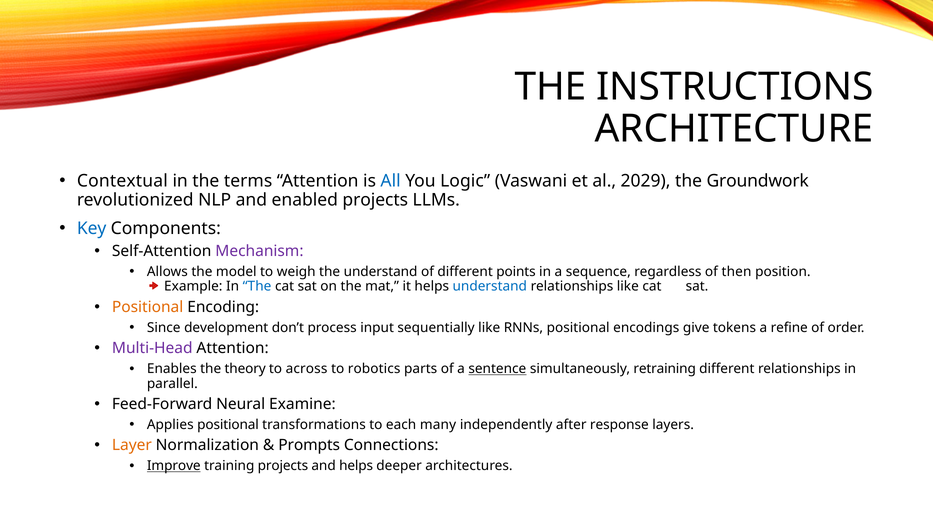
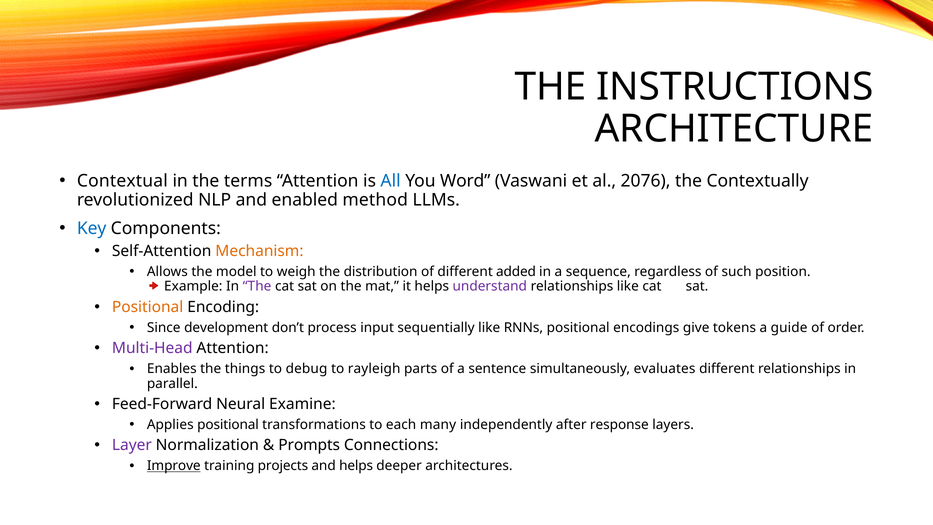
Logic: Logic -> Word (465, 181)
2029: 2029 -> 2076 (646, 181)
Groundwork: Groundwork -> Contextually (758, 181)
enabled projects: projects -> method (375, 200)
Mechanism colour: purple -> orange (259, 251)
the understand: understand -> distribution (381, 272)
points: points -> added (516, 272)
then: then -> such (737, 272)
The colour: blue -> purple (257, 286)
understand colour: blue -> purple (490, 286)
refine: refine -> guide (789, 328)
theory: theory -> things (245, 369)
across: across -> debug (307, 369)
robotics: robotics -> rayleigh (374, 369)
sentence underline: present -> none (497, 369)
retraining: retraining -> evaluates (665, 369)
Layer colour: orange -> purple (132, 445)
